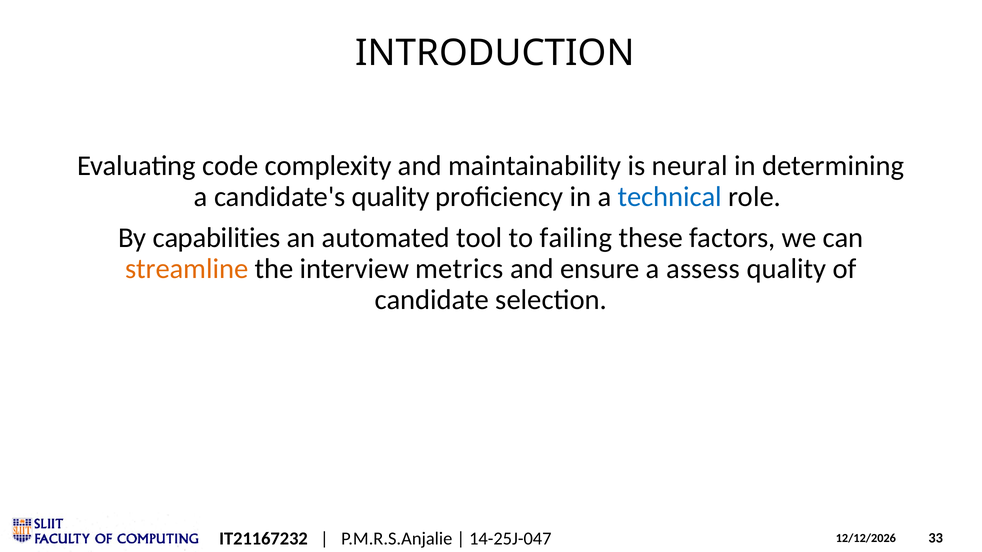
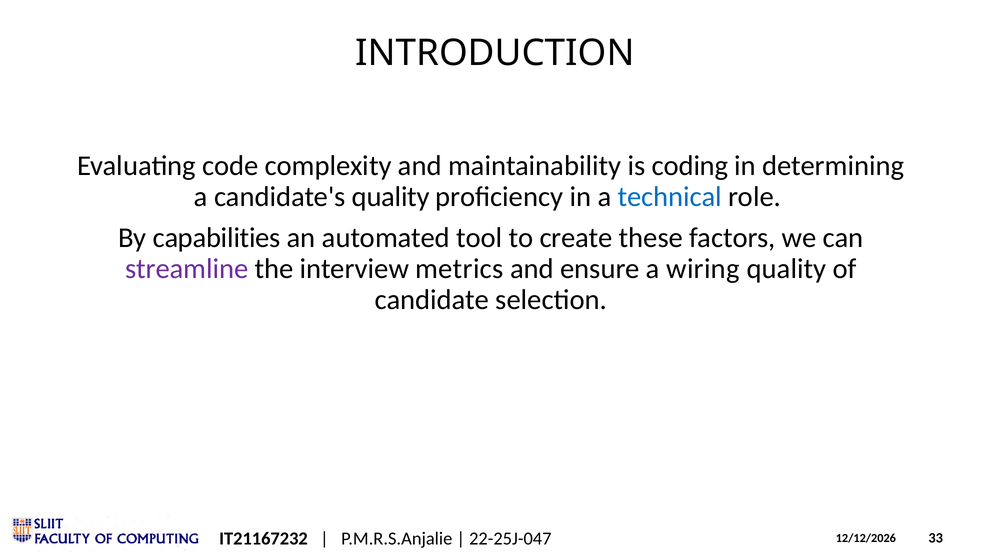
neural: neural -> coding (690, 166)
failing: failing -> create (576, 238)
streamline colour: orange -> purple (187, 269)
assess: assess -> wiring (703, 269)
14-25J-047: 14-25J-047 -> 22-25J-047 (510, 539)
